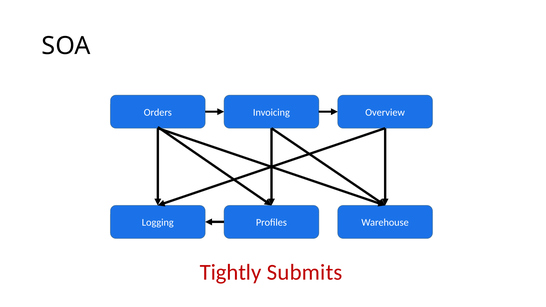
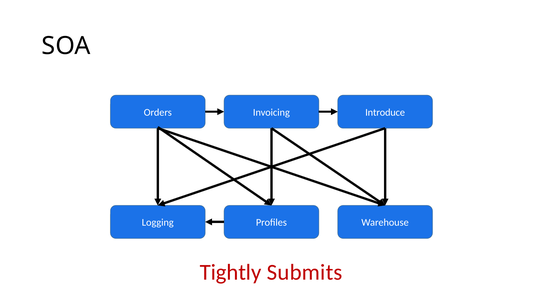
Overview: Overview -> Introduce (385, 112)
